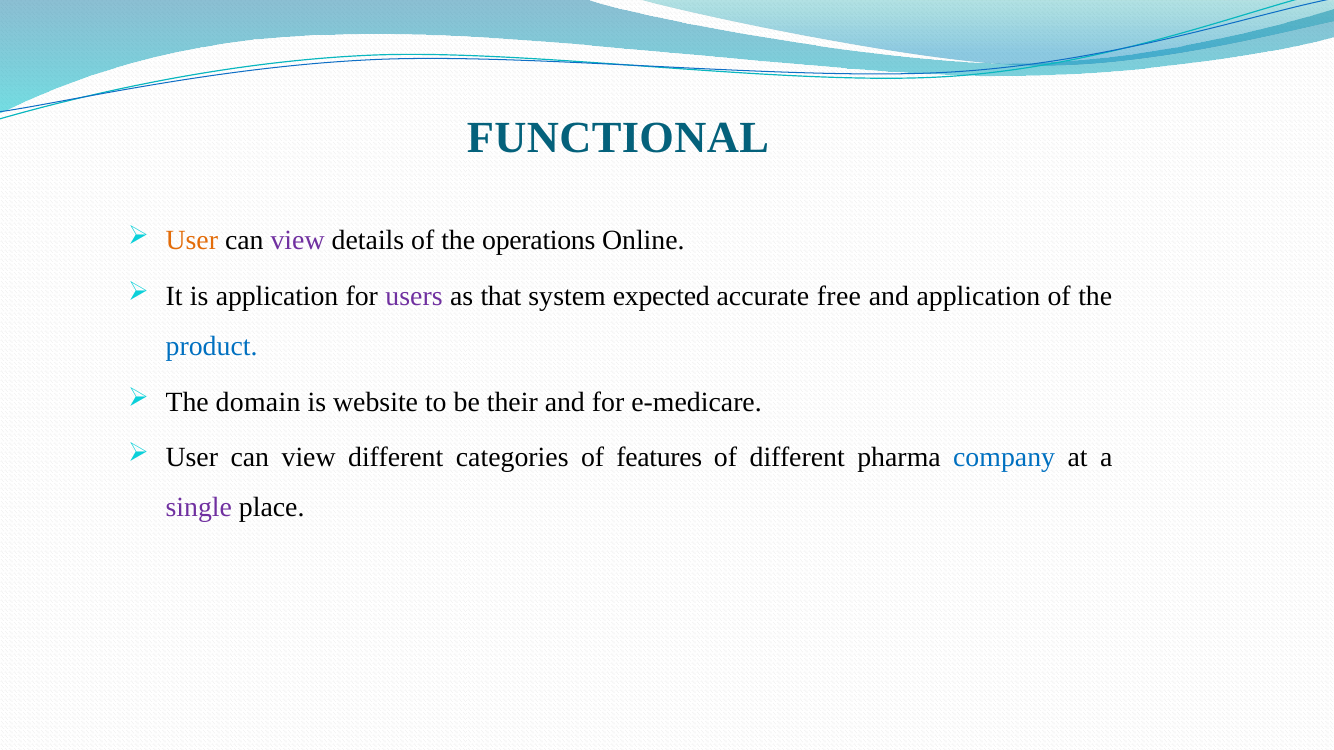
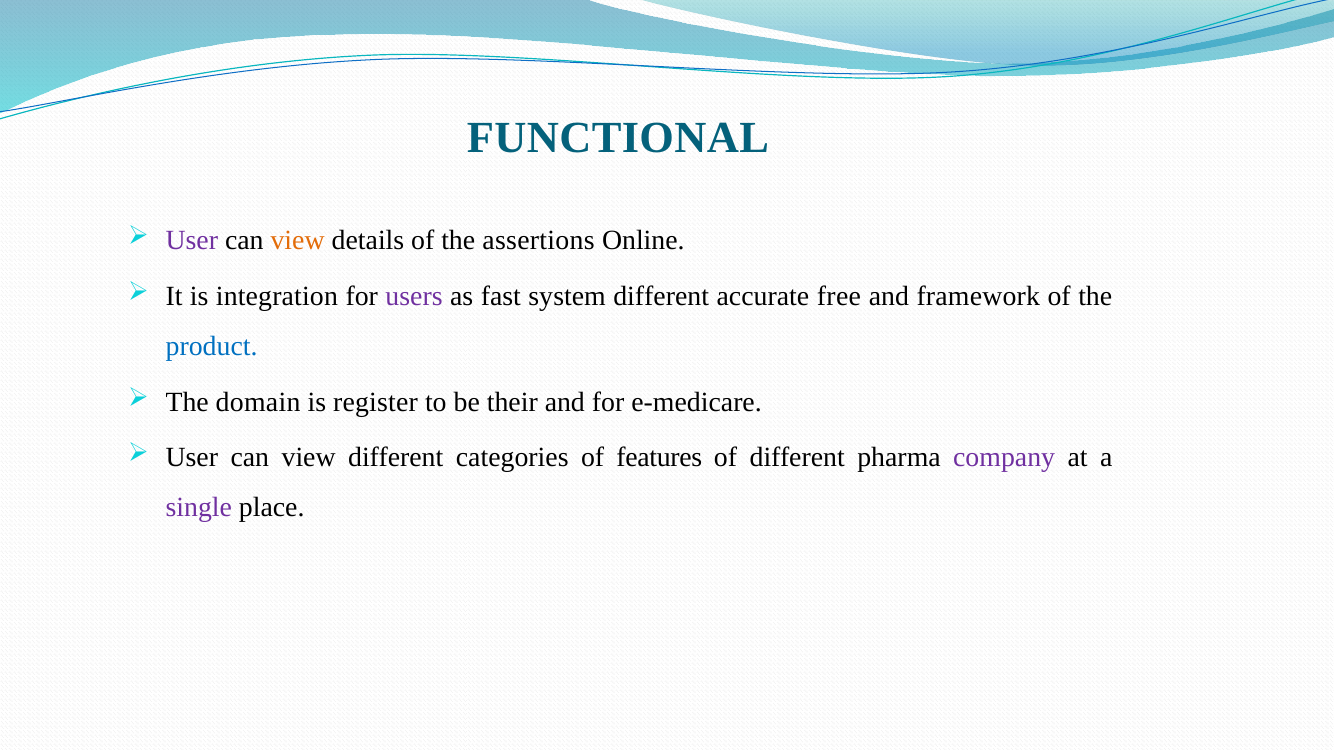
User colour: orange -> purple (192, 241)
view colour: purple -> orange (298, 241)
operations: operations -> assertions (539, 241)
is application: application -> integration (277, 296)
that: that -> fast (501, 296)
system expected: expected -> different (661, 296)
and application: application -> framework (978, 296)
website: website -> register (376, 402)
company colour: blue -> purple (1004, 458)
